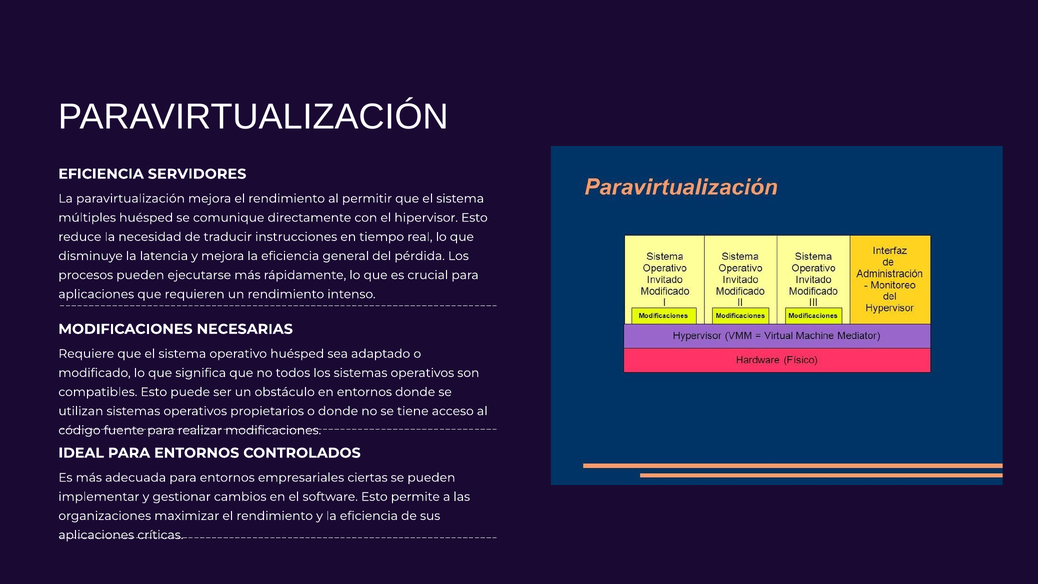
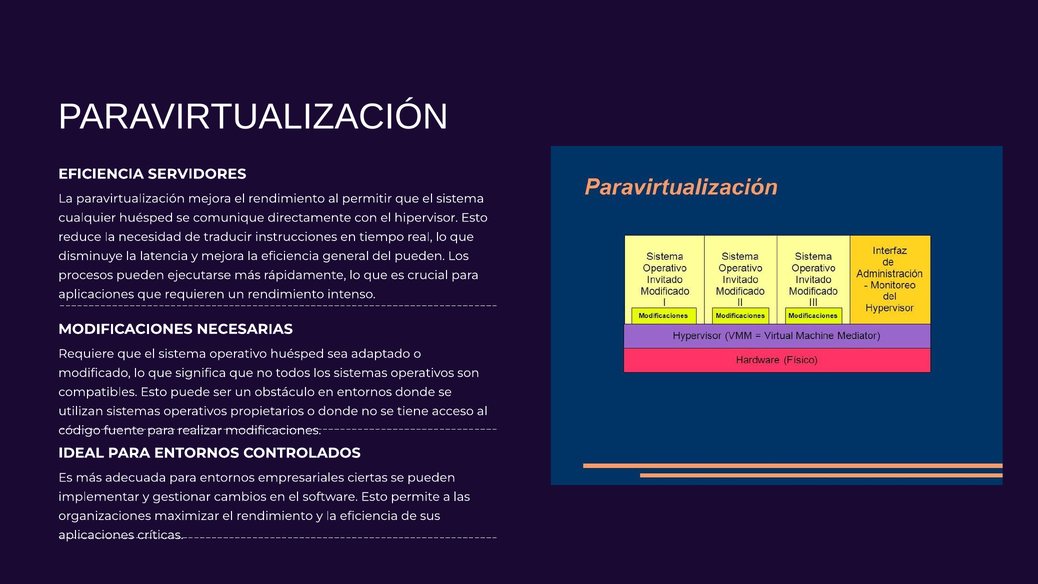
múltiples: múltiples -> cualquier (87, 218)
del pérdida: pérdida -> pueden (420, 256)
